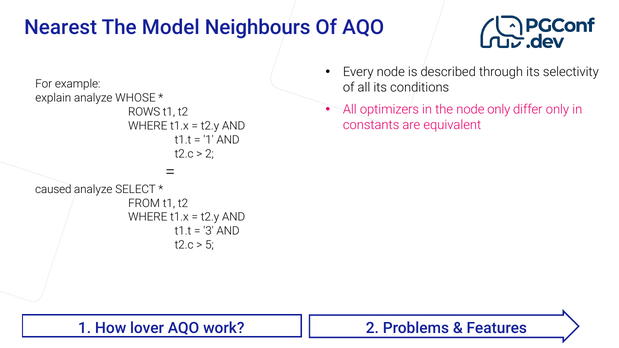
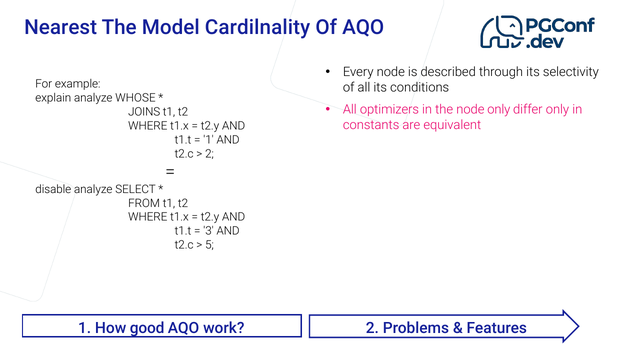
Neighbours: Neighbours -> Cardilnality (258, 27)
ROWS: ROWS -> JOINS (144, 112)
caused: caused -> disable (53, 189)
lover: lover -> good (147, 328)
